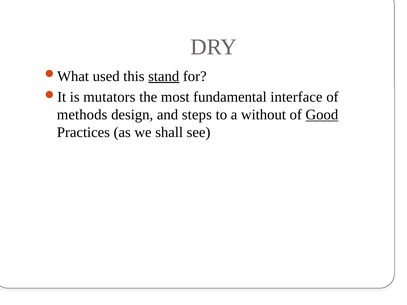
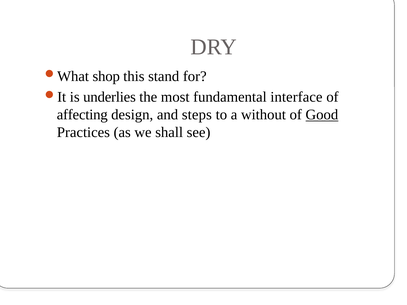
used: used -> shop (106, 76)
stand underline: present -> none (164, 76)
mutators: mutators -> underlies (110, 97)
methods: methods -> affecting (82, 115)
